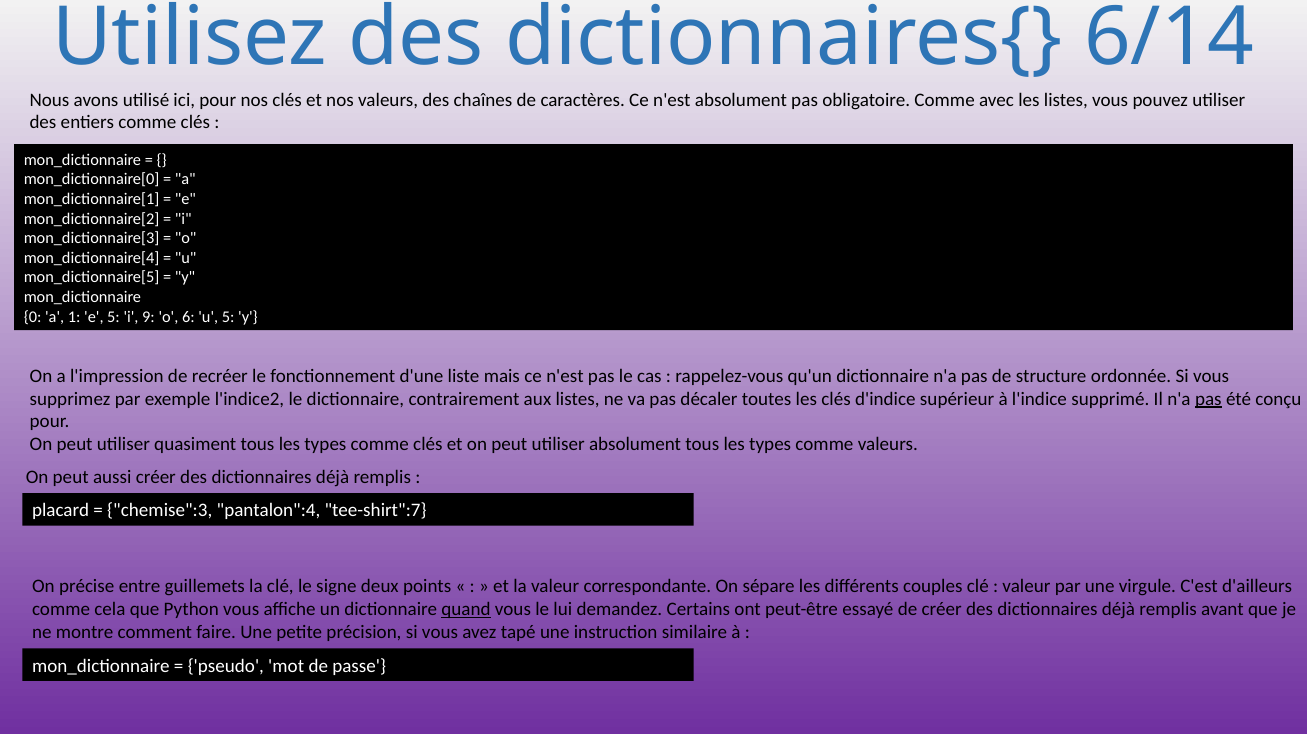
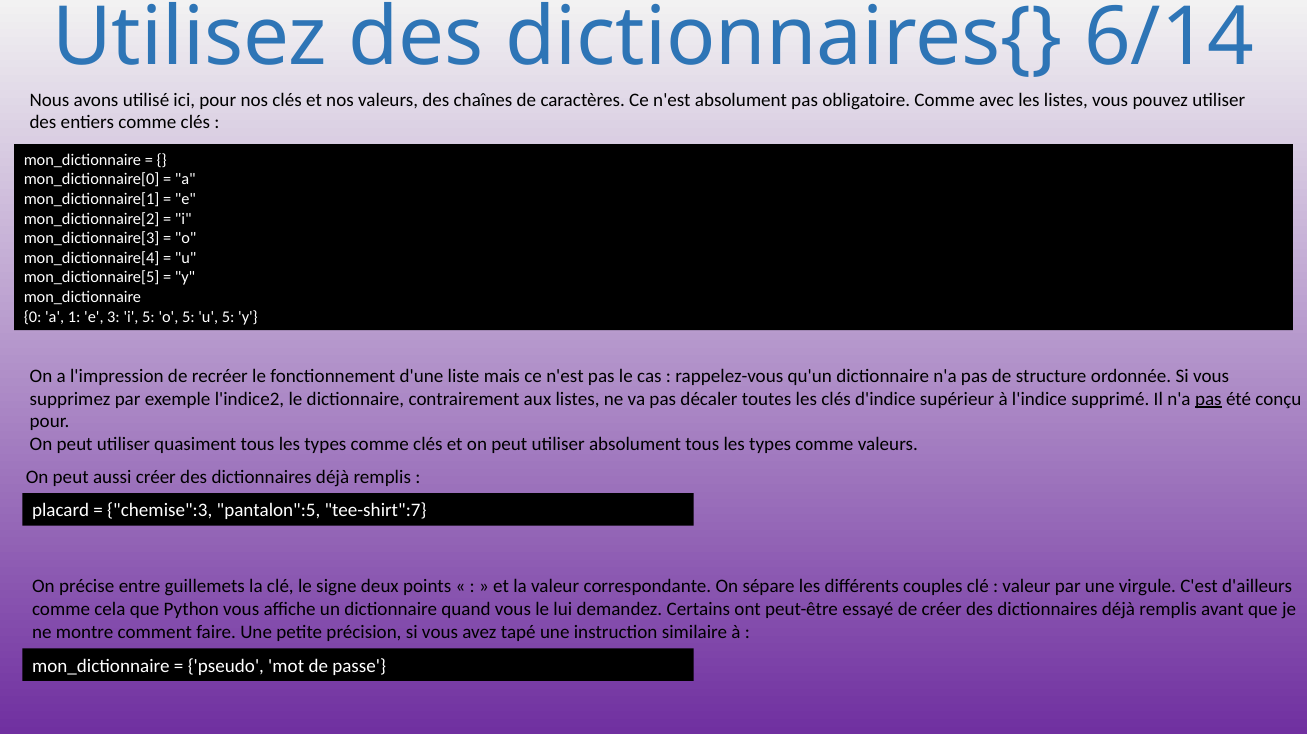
e 5: 5 -> 3 (113, 317)
i 9: 9 -> 5 (149, 317)
o 6: 6 -> 5 (188, 317)
pantalon":4: pantalon":4 -> pantalon":5 (268, 511)
quand underline: present -> none (466, 610)
